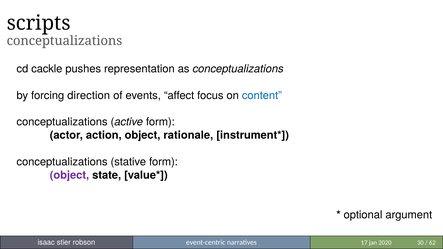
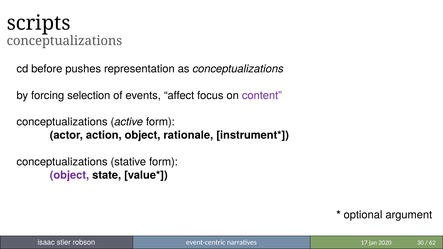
cackle: cackle -> before (47, 69)
direction: direction -> selection (89, 95)
content colour: blue -> purple (262, 95)
